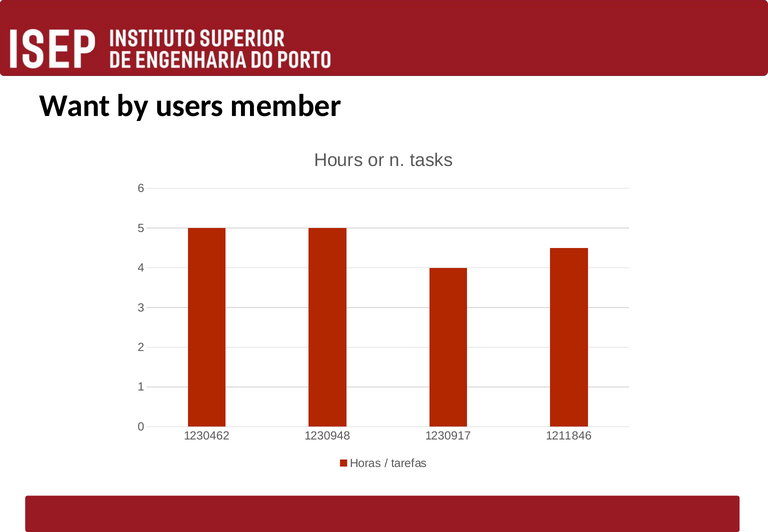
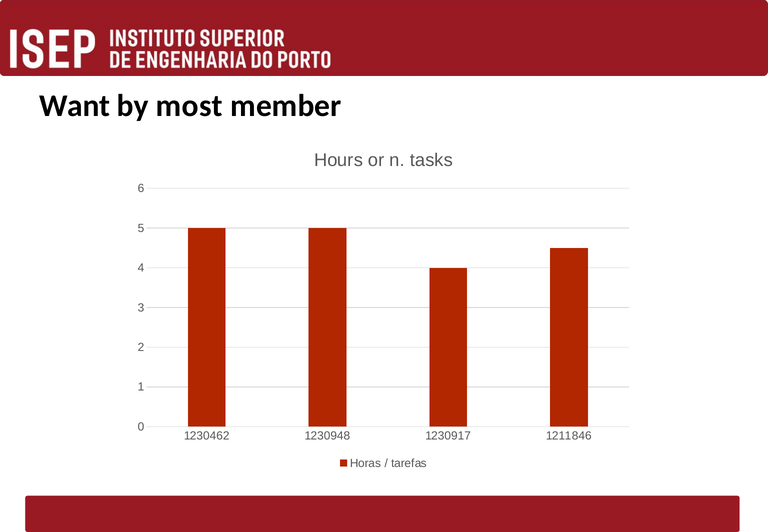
users: users -> most (189, 106)
